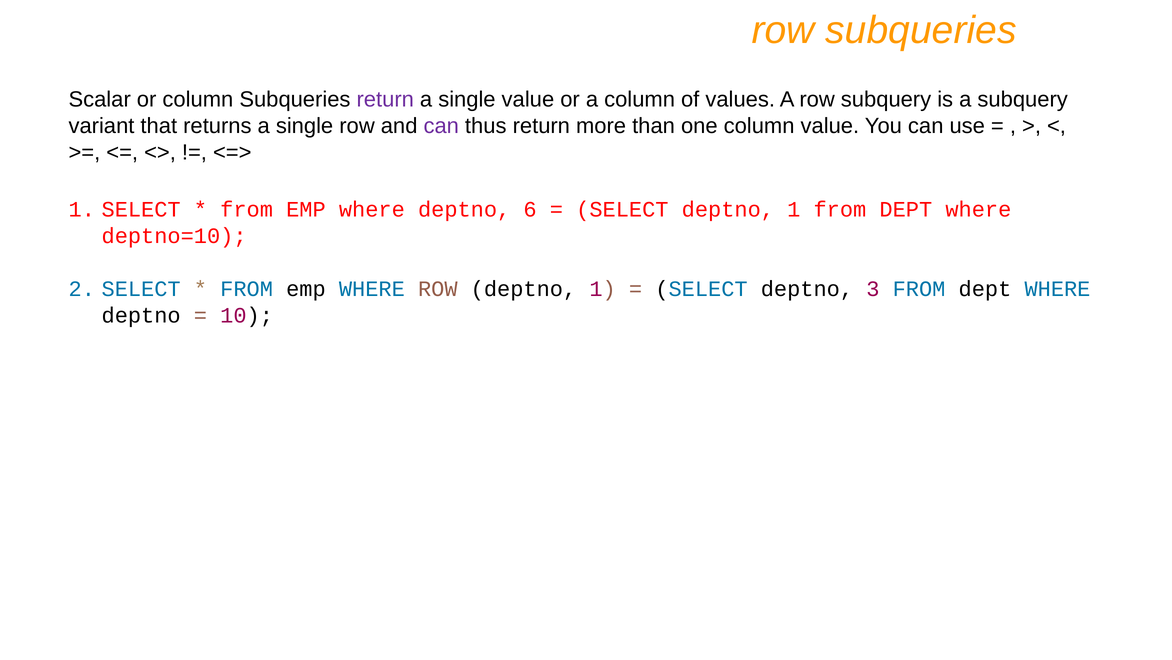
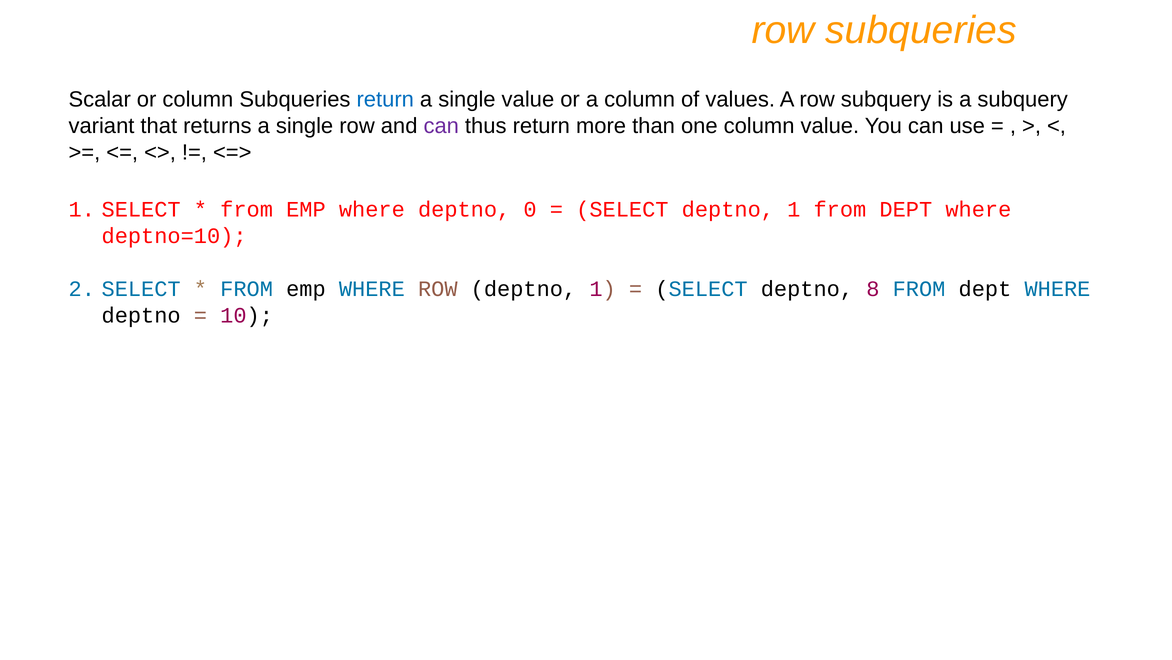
return colour: purple -> blue (385, 100)
6: 6 -> 0 (530, 209)
3: 3 -> 8 (873, 289)
